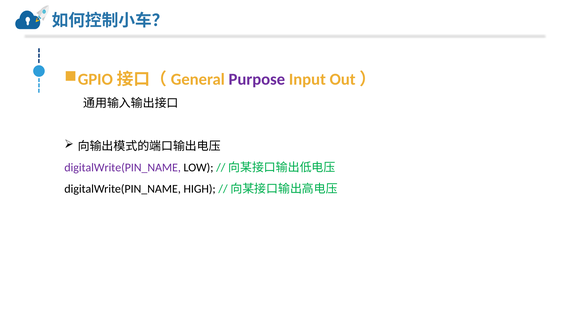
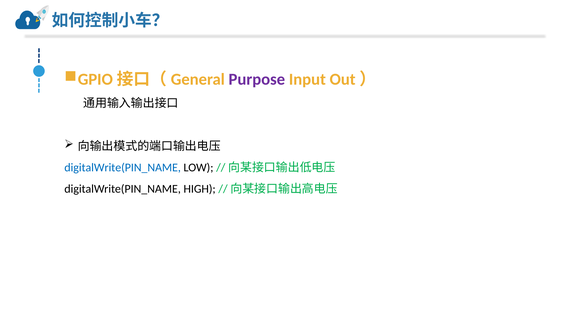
digitalWrite(PIN_NAME colour: purple -> blue (123, 168)
